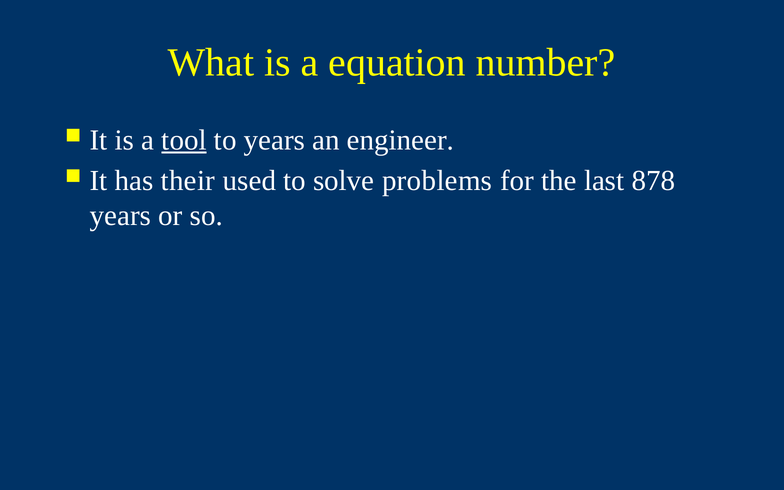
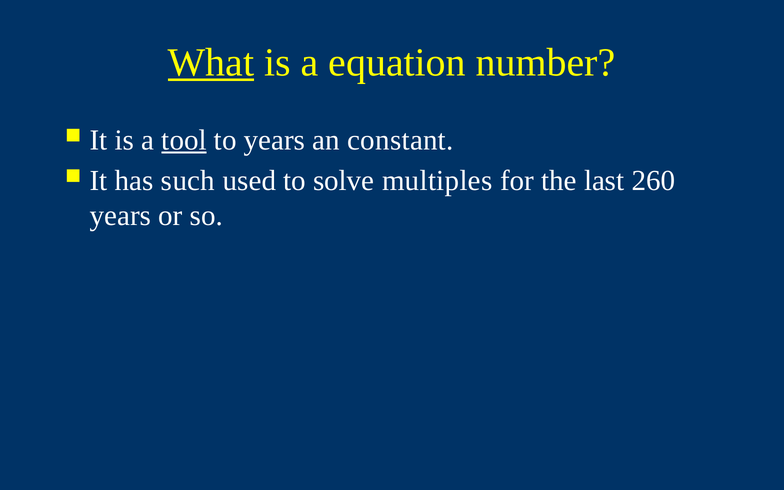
What underline: none -> present (211, 63)
engineer: engineer -> constant (400, 140)
their: their -> such (188, 181)
problems: problems -> multiples (437, 181)
878: 878 -> 260 (653, 181)
